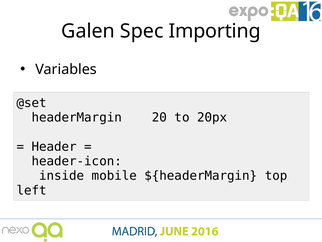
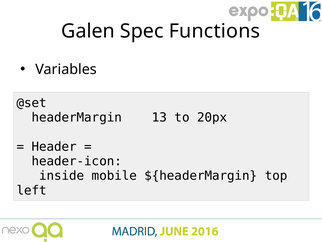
Importing: Importing -> Functions (214, 31)
20: 20 -> 13 (159, 117)
